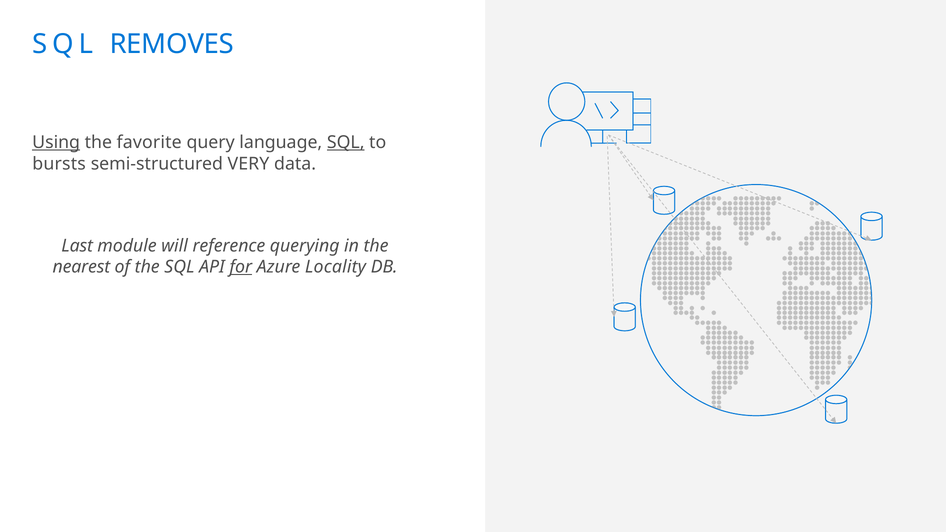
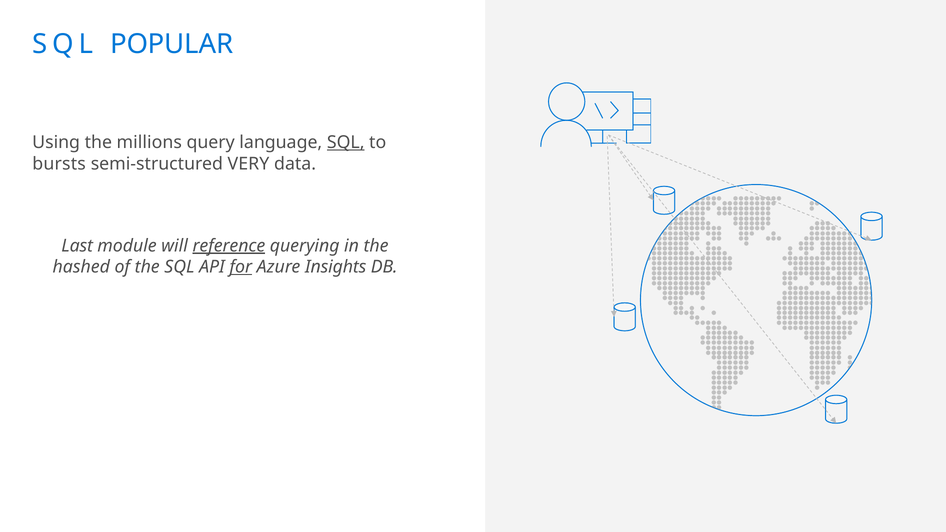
REMOVES: REMOVES -> POPULAR (172, 44)
Using underline: present -> none (56, 142)
favorite: favorite -> millions (149, 142)
reference underline: none -> present (229, 246)
nearest: nearest -> hashed (81, 267)
Locality: Locality -> Insights (336, 267)
